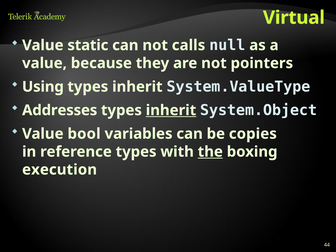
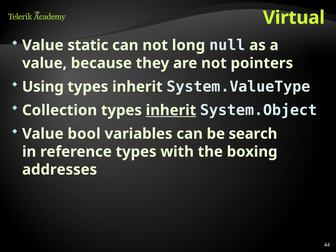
calls: calls -> long (189, 45)
Addresses: Addresses -> Collection (60, 110)
copies: copies -> search (253, 134)
the underline: present -> none (210, 152)
execution: execution -> addresses (60, 170)
